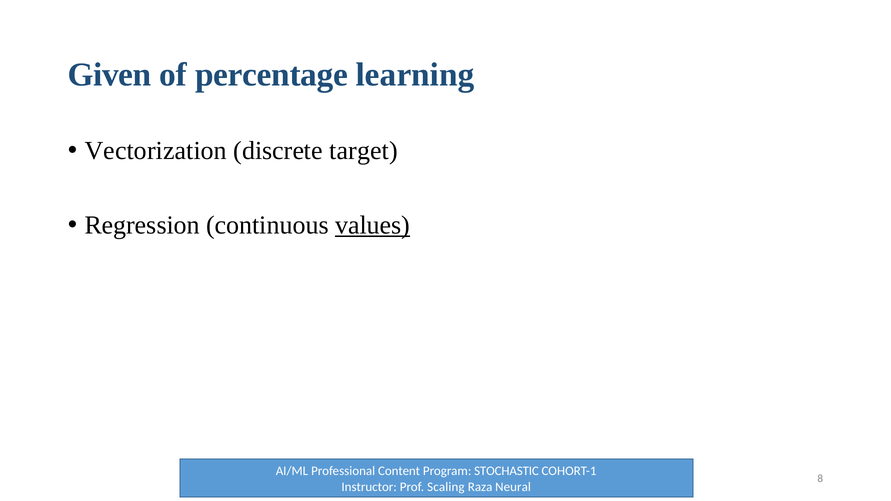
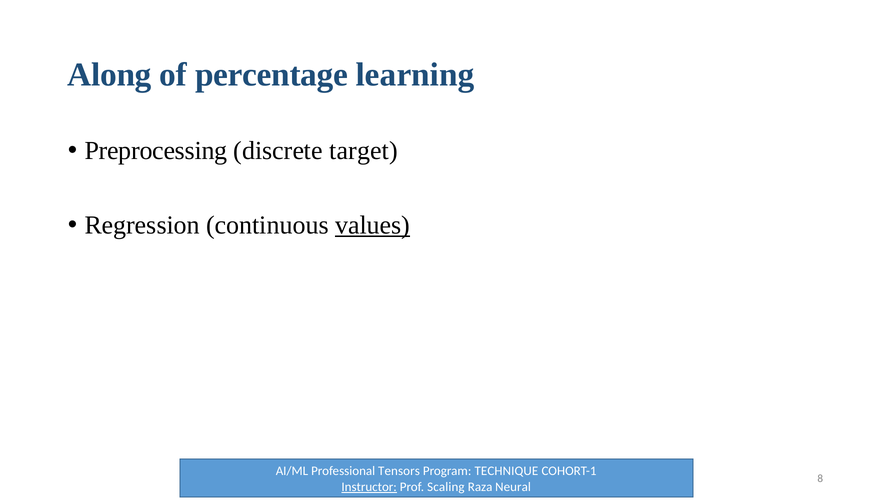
Given: Given -> Along (109, 75)
Vectorization: Vectorization -> Preprocessing (156, 151)
Content: Content -> Tensors (399, 471)
STOCHASTIC: STOCHASTIC -> TECHNIQUE (506, 471)
Instructor underline: none -> present (369, 487)
